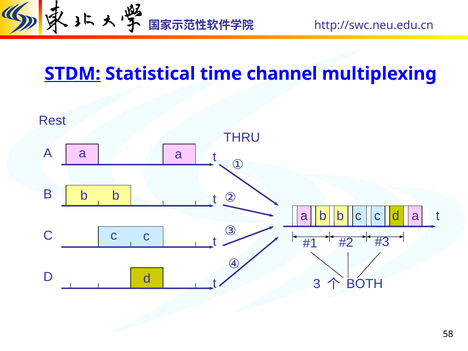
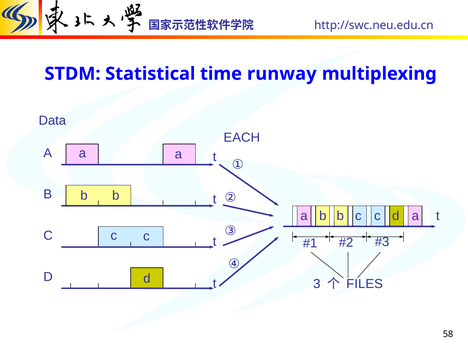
STDM underline: present -> none (72, 74)
channel: channel -> runway (282, 74)
Rest: Rest -> Data (52, 120)
THRU: THRU -> EACH (242, 138)
BOTH: BOTH -> FILES (365, 284)
